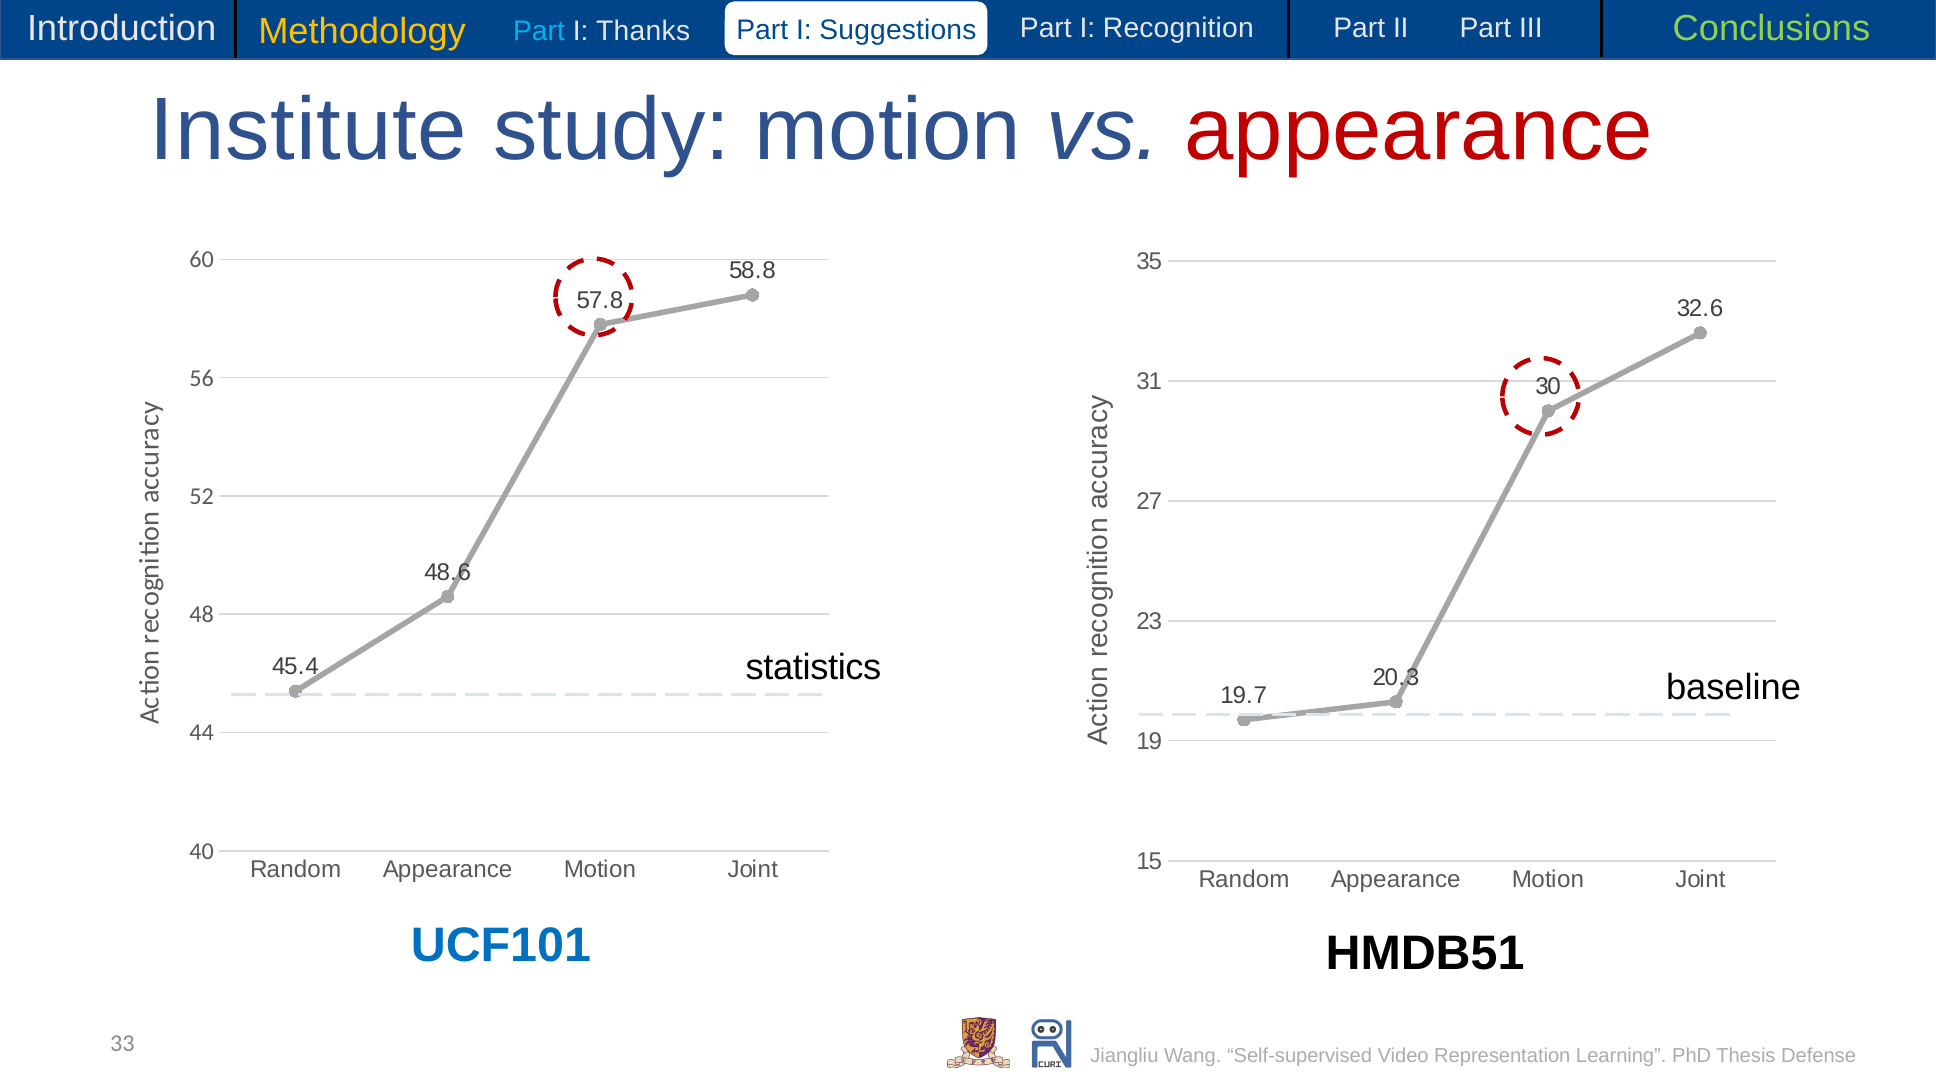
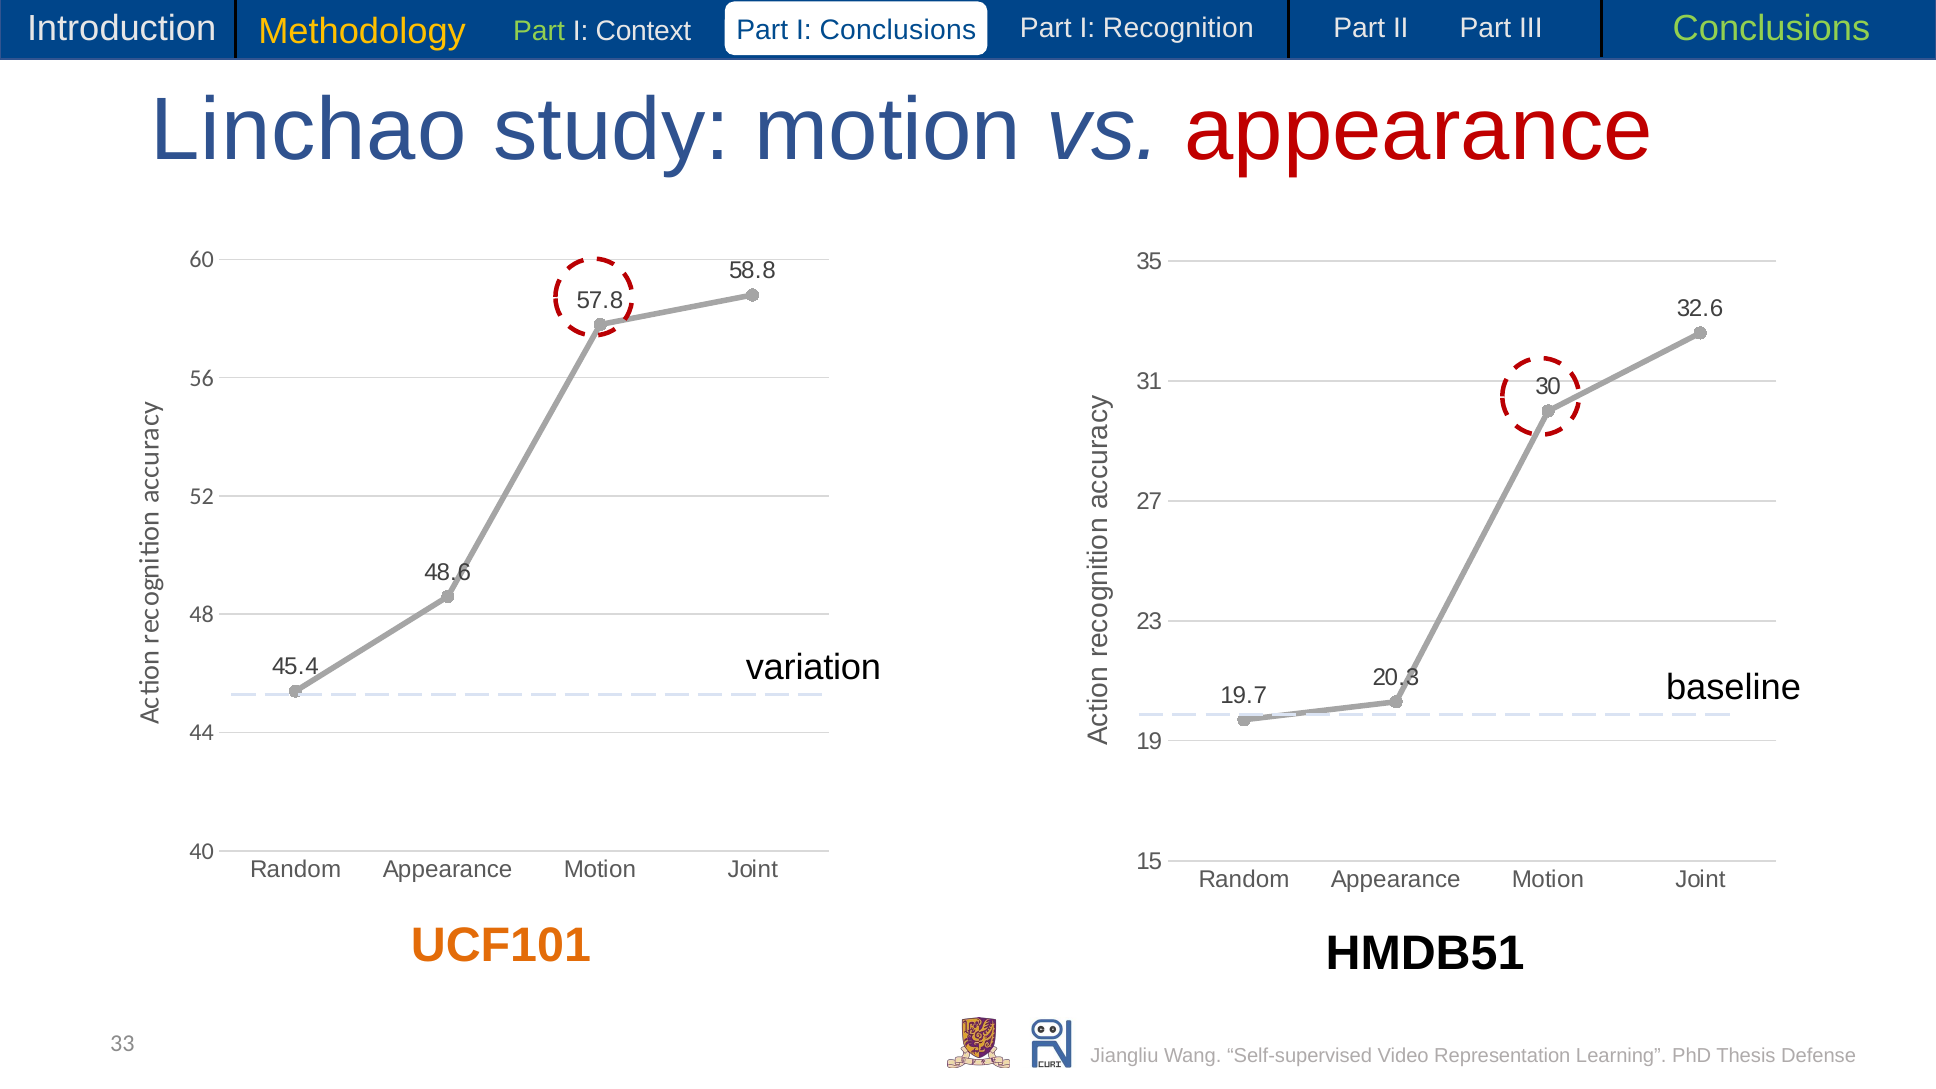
Part colour: light blue -> light green (539, 31)
Thanks: Thanks -> Context (643, 31)
I Suggestions: Suggestions -> Conclusions (898, 30)
Institute: Institute -> Linchao (308, 131)
statistics: statistics -> variation (813, 667)
UCF101 colour: blue -> orange (501, 945)
